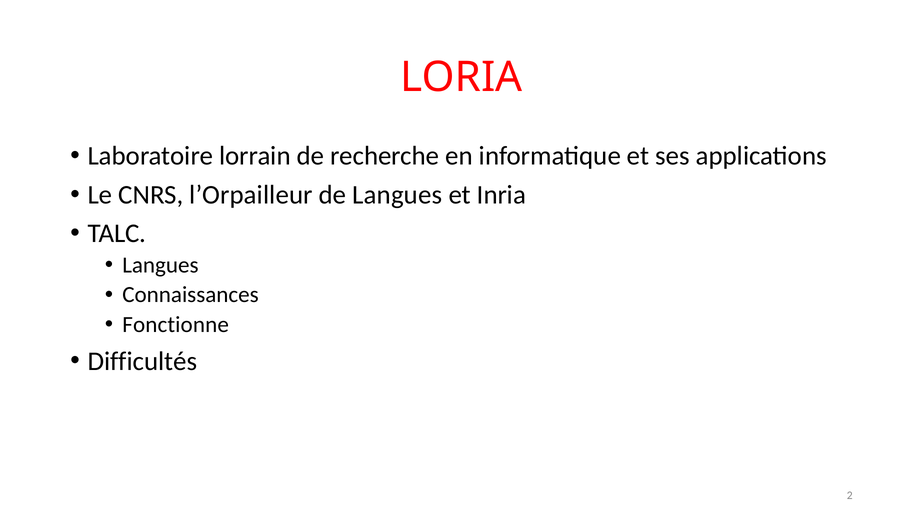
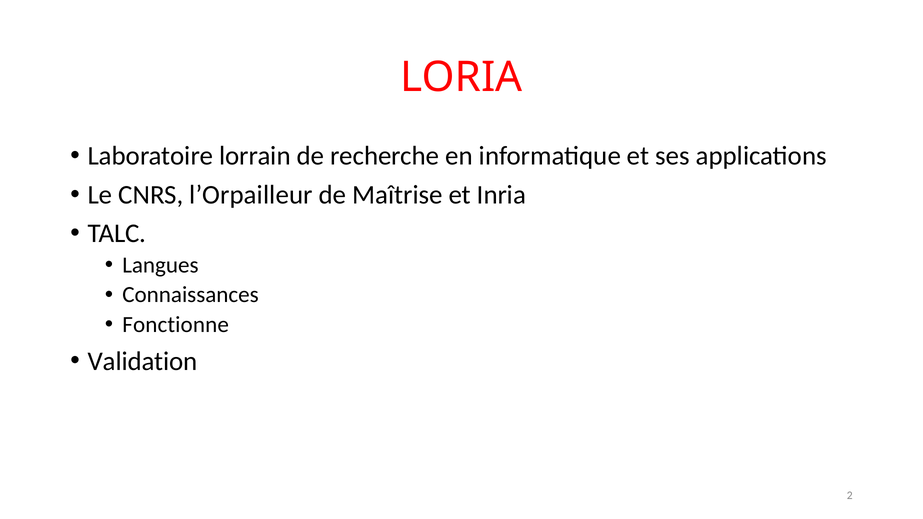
de Langues: Langues -> Maîtrise (397, 195)
Difficultés: Difficultés -> Validation (142, 361)
